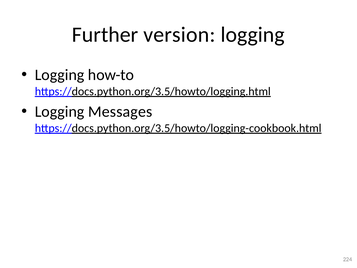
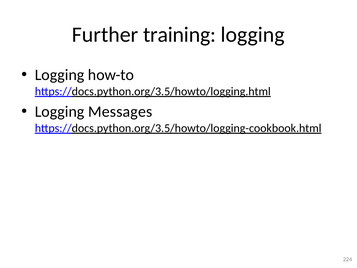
version: version -> training (180, 35)
